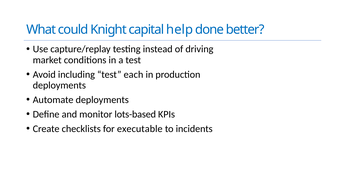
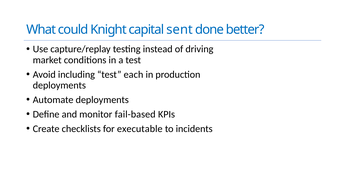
help: help -> sent (180, 30)
lots-based: lots-based -> fail-based (135, 114)
